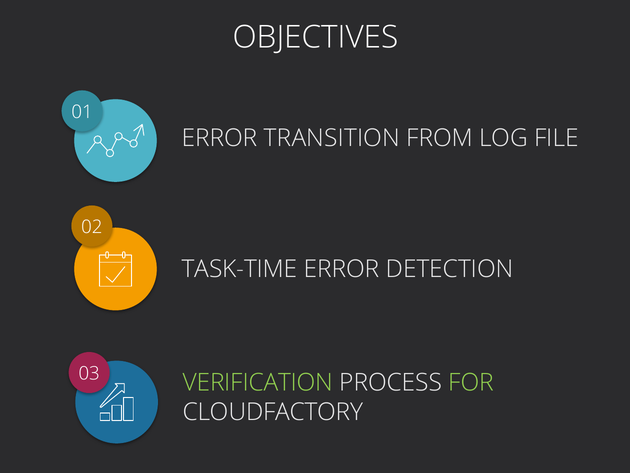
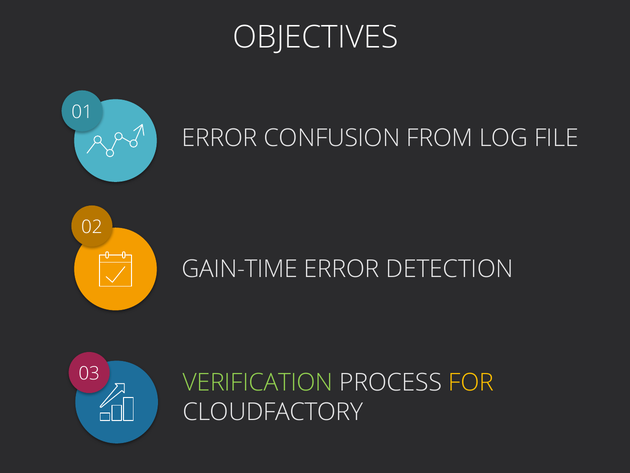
TRANSITION: TRANSITION -> CONFUSION (332, 138)
TASK-TIME: TASK-TIME -> GAIN-TIME (240, 269)
FOR colour: light green -> yellow (471, 382)
